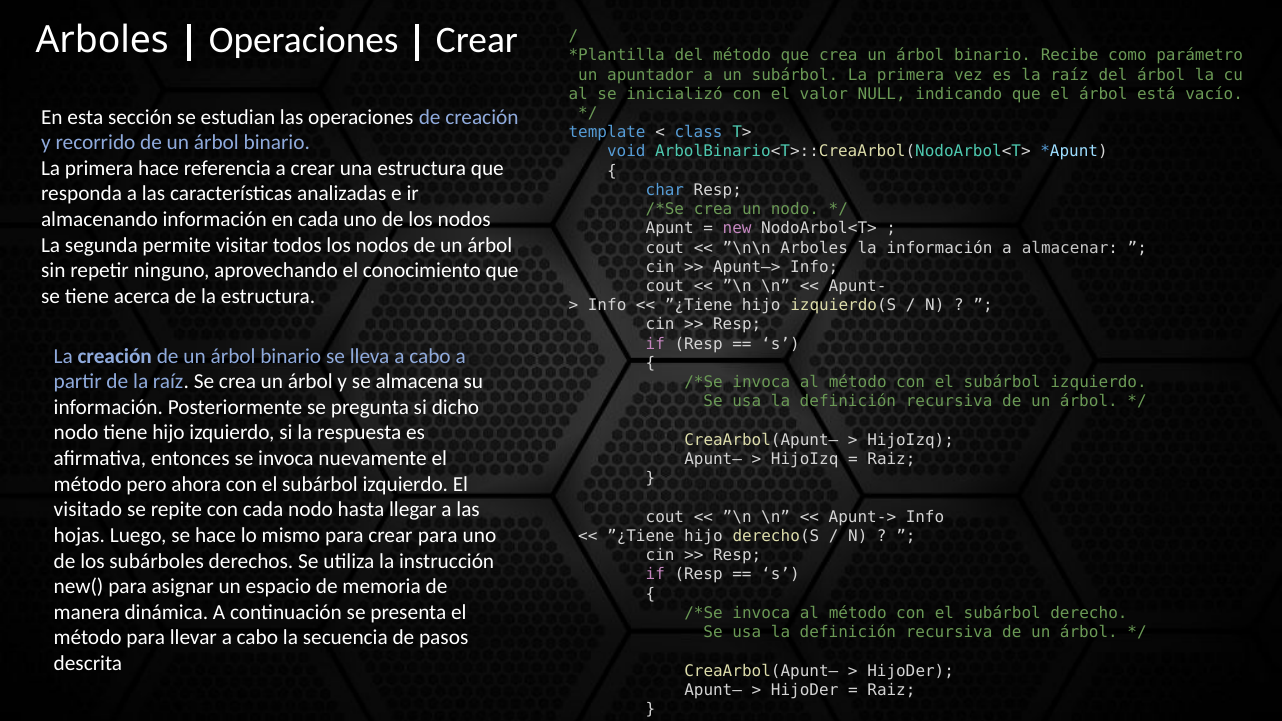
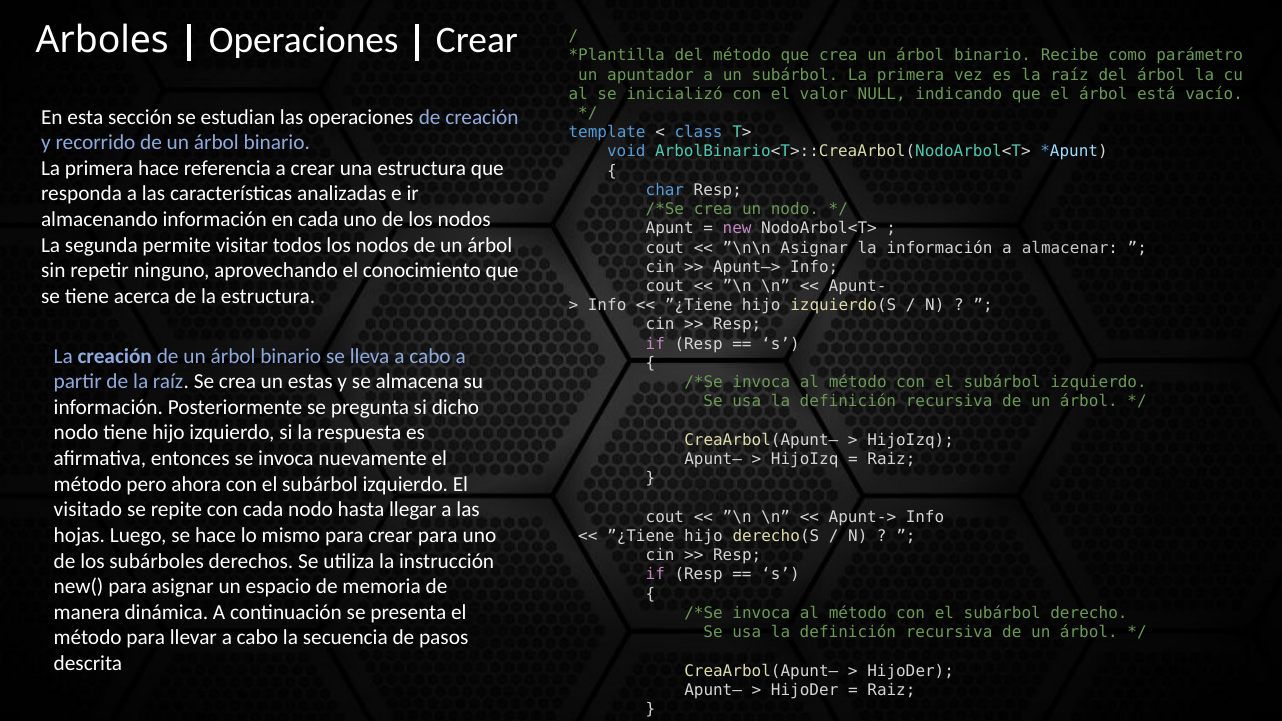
”\n\n Arboles: Arboles -> Asignar (814, 248)
Se crea un árbol: árbol -> estas (310, 382)
